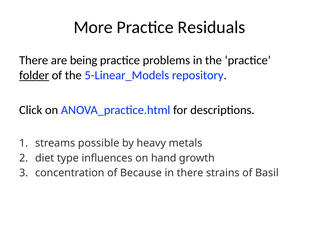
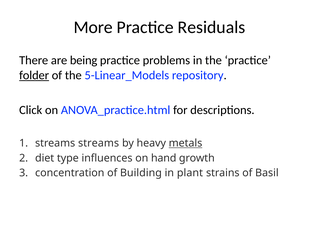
streams possible: possible -> streams (99, 143)
metals underline: none -> present (186, 143)
Because: Because -> Building (141, 173)
in there: there -> plant (190, 173)
